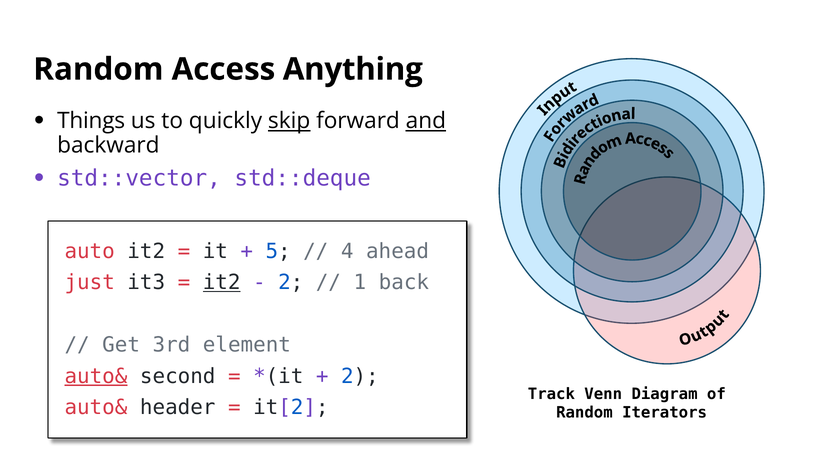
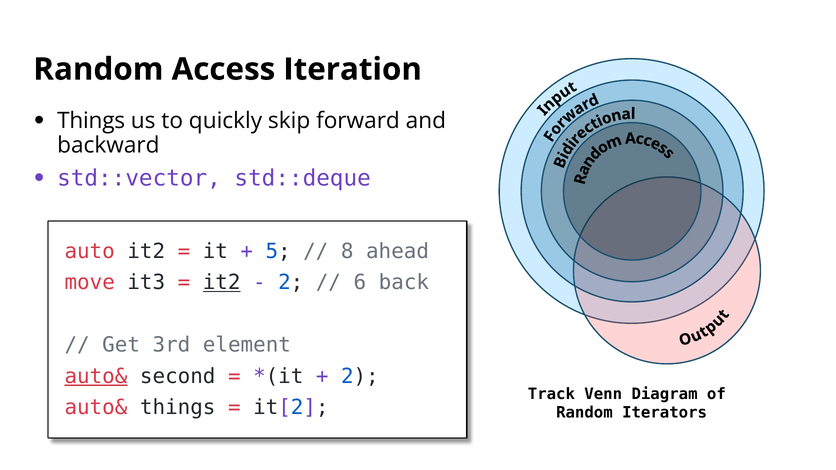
Anything: Anything -> Iteration (353, 69)
skip underline: present -> none (289, 121)
and underline: present -> none (426, 121)
4: 4 -> 8 (347, 251)
just: just -> move (90, 283)
1: 1 -> 6 (360, 283)
auto& header: header -> things (178, 408)
